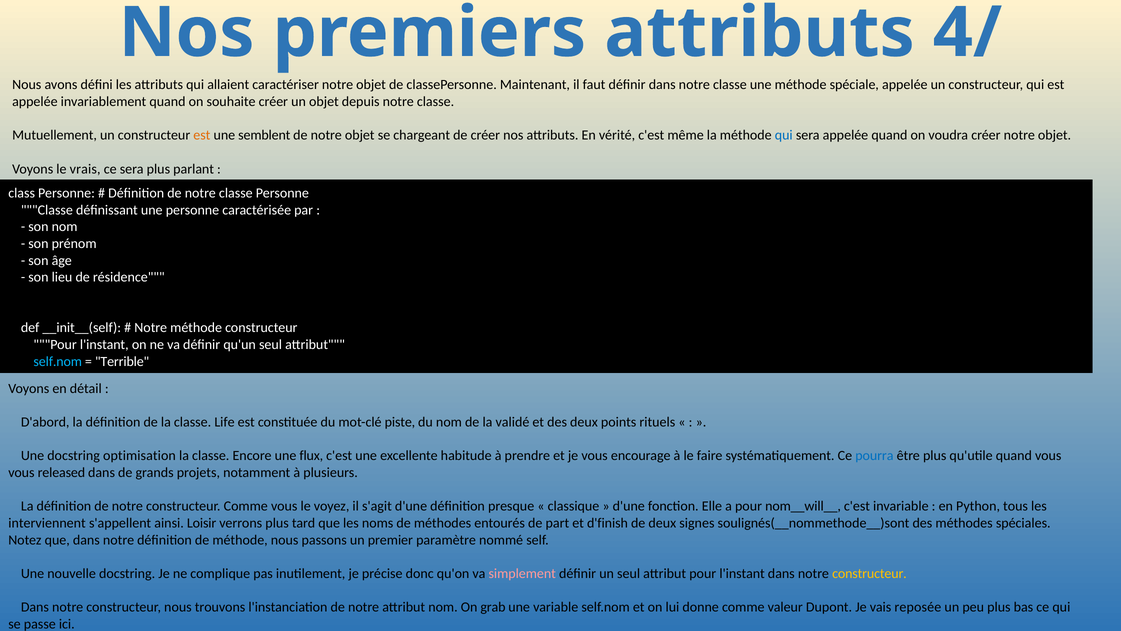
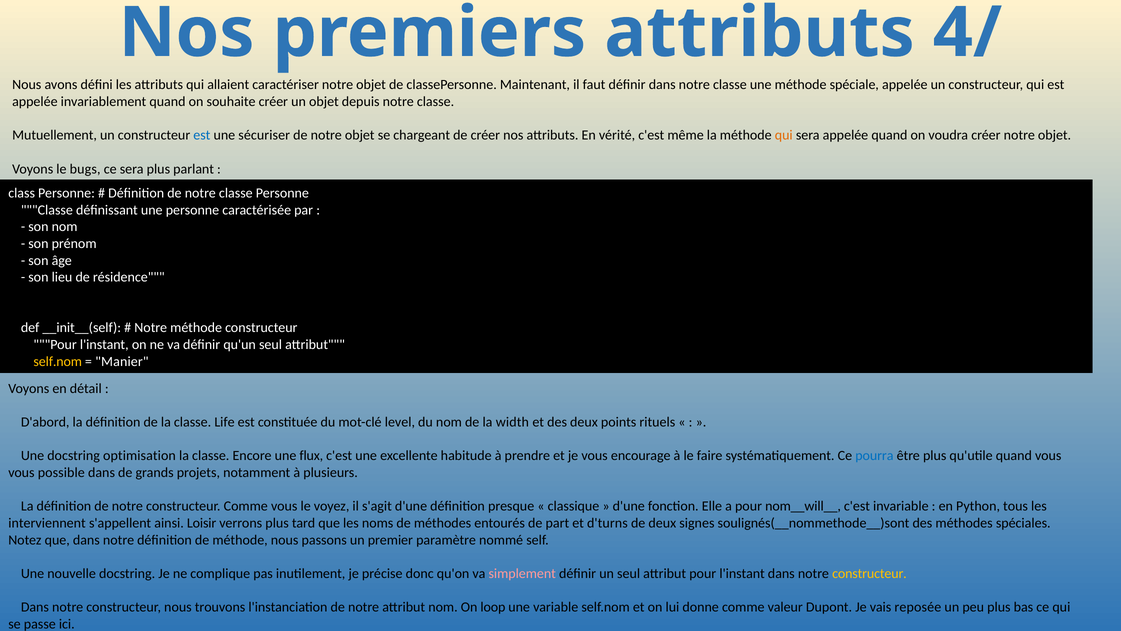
est colour: orange -> blue (202, 135)
semblent: semblent -> sécuriser (264, 135)
qui colour: blue -> orange (784, 135)
vrais: vrais -> bugs (85, 169)
self.nom colour: light blue -> yellow (58, 361)
Terrible: Terrible -> Manier (122, 361)
piste: piste -> level (400, 422)
validé: validé -> width (512, 422)
released: released -> possible (61, 472)
d'finish: d'finish -> d'turns (607, 523)
grab: grab -> loop (493, 607)
